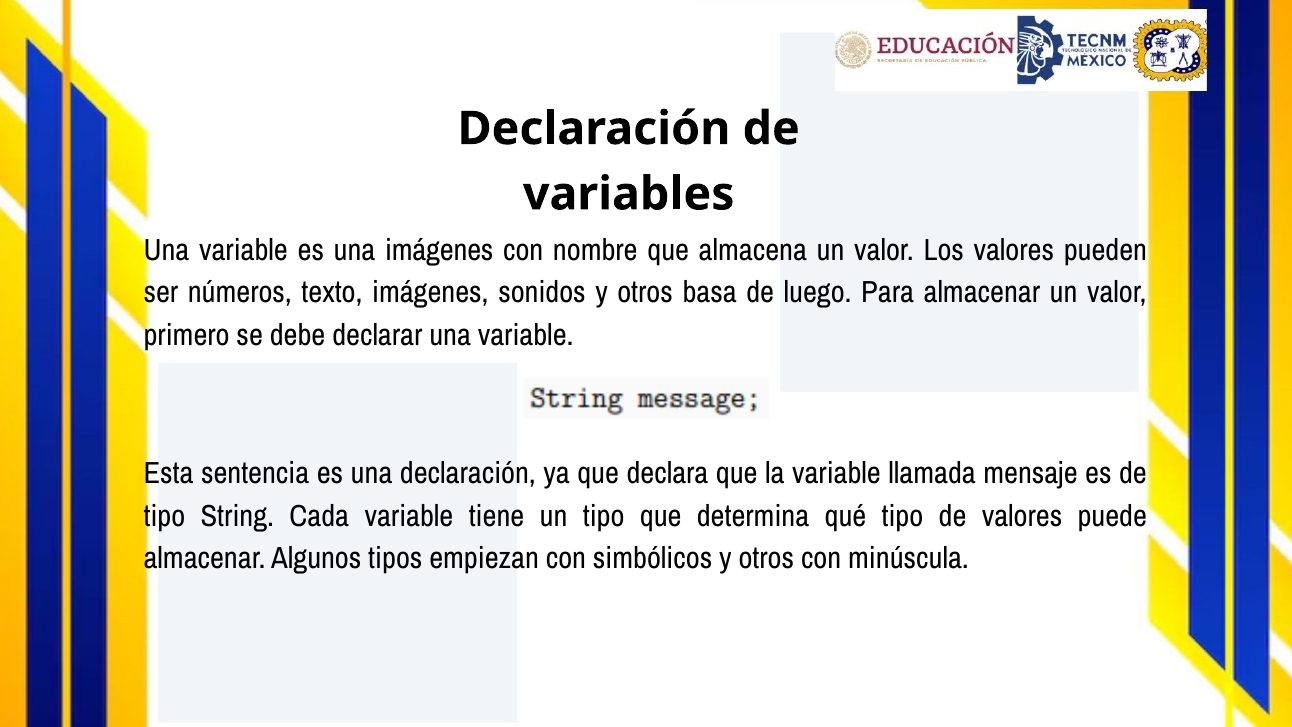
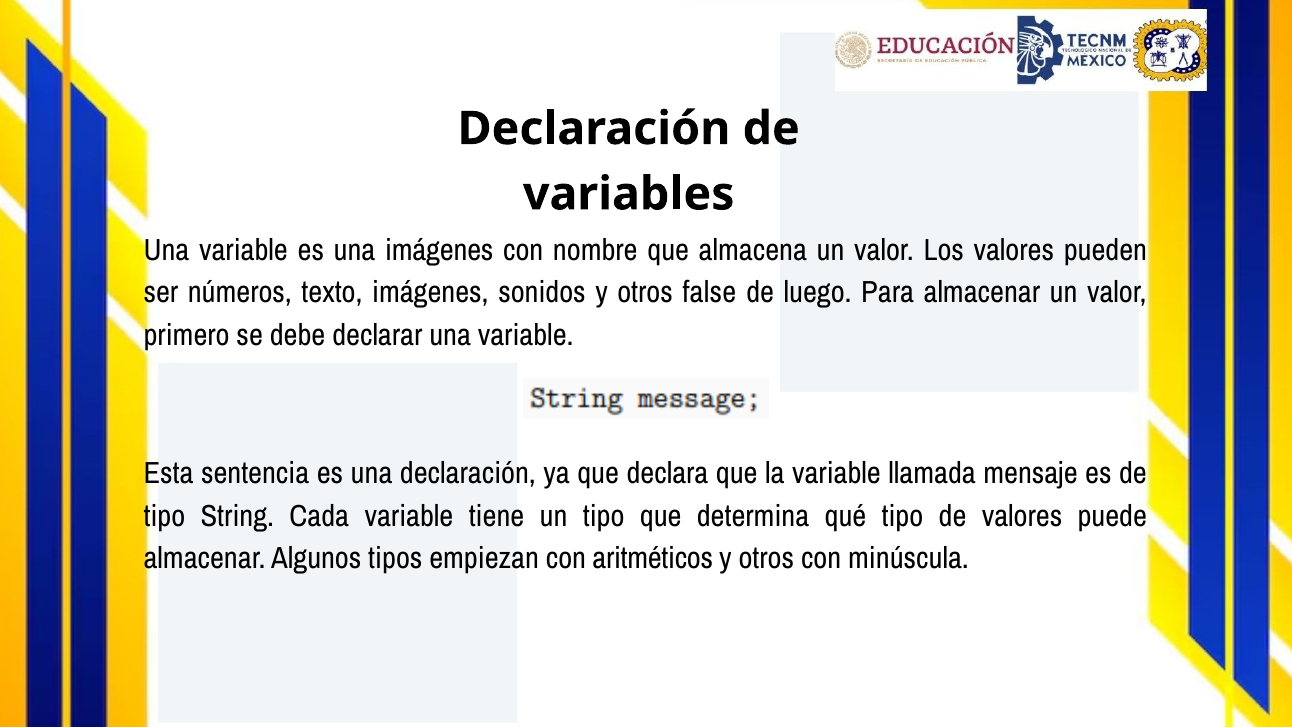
basa: basa -> false (709, 293)
simbólicos: simbólicos -> aritméticos (653, 558)
